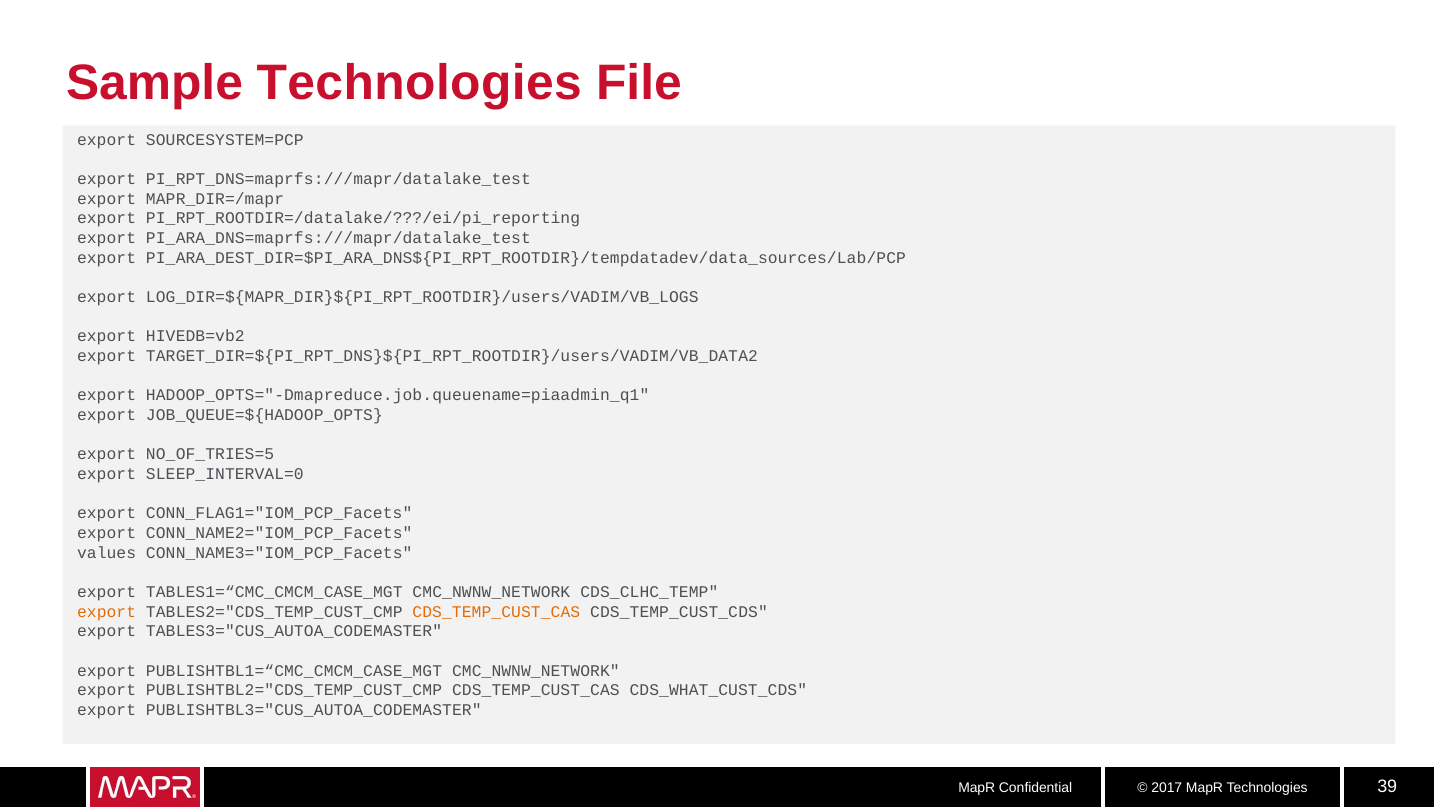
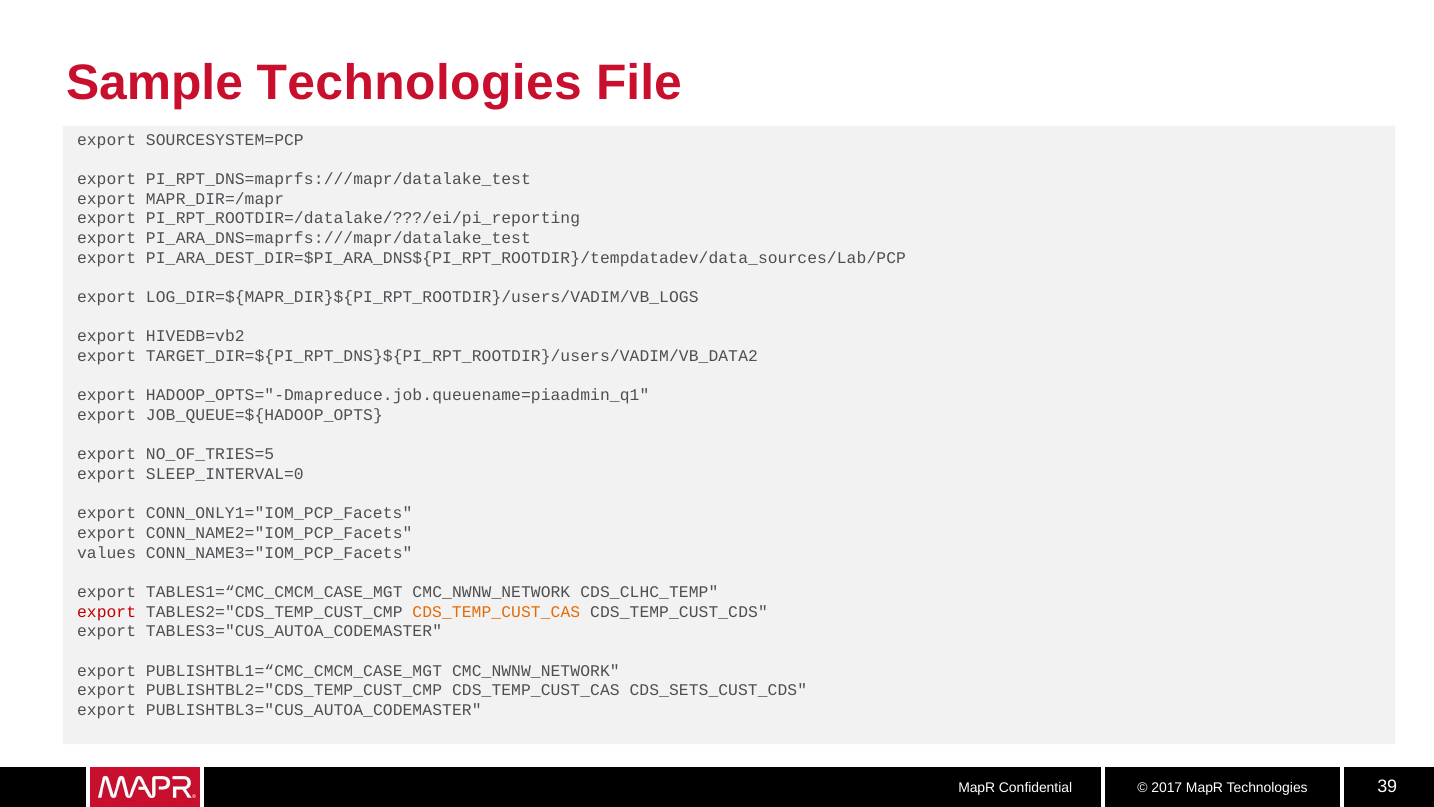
CONN_FLAG1="IOM_PCP_Facets: CONN_FLAG1="IOM_PCP_Facets -> CONN_ONLY1="IOM_PCP_Facets (279, 513)
export colour: orange -> red (107, 611)
CDS_WHAT_CUST_CDS: CDS_WHAT_CUST_CDS -> CDS_SETS_CUST_CDS (718, 690)
